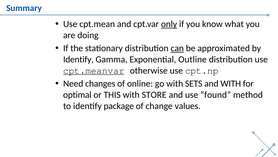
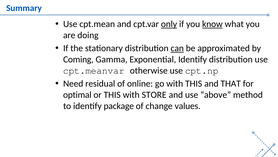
know underline: none -> present (212, 24)
Identify: Identify -> Coming (78, 59)
Exponential Outline: Outline -> Identify (193, 59)
cpt.meanvar underline: present -> none (94, 70)
changes: changes -> residual (100, 83)
with SETS: SETS -> THIS (194, 83)
and WITH: WITH -> THAT (231, 83)
found: found -> above (216, 94)
